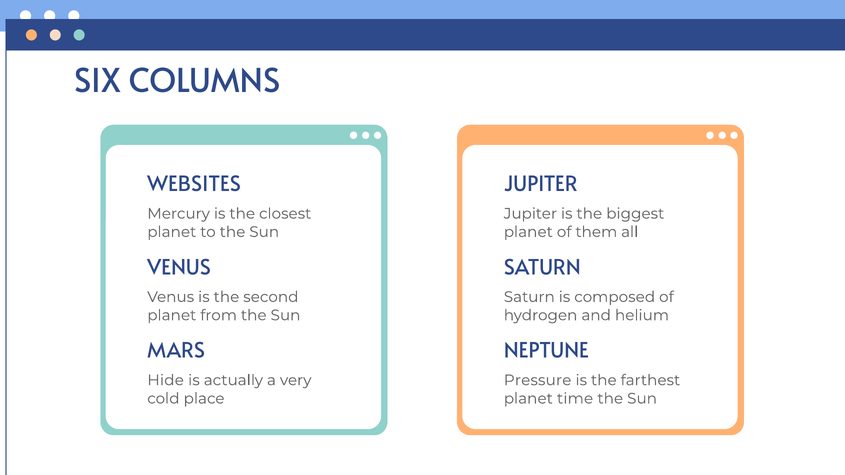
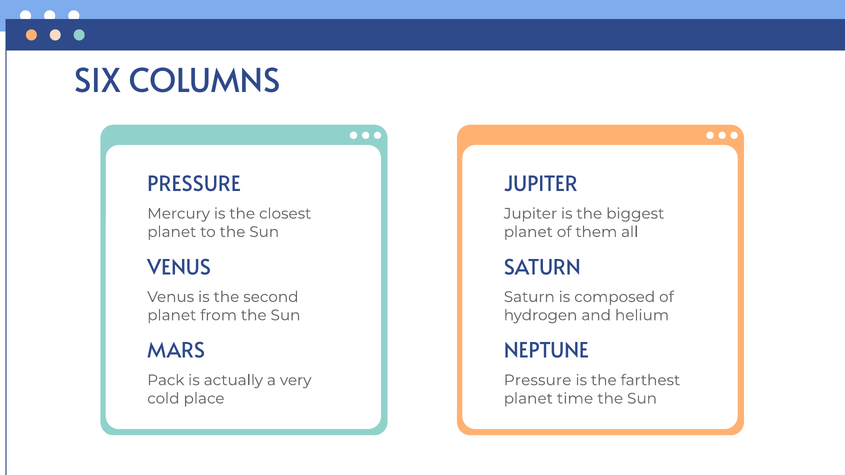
WEBSITES: WEBSITES -> PRESSURE (194, 185)
Hide: Hide -> Pack (166, 380)
